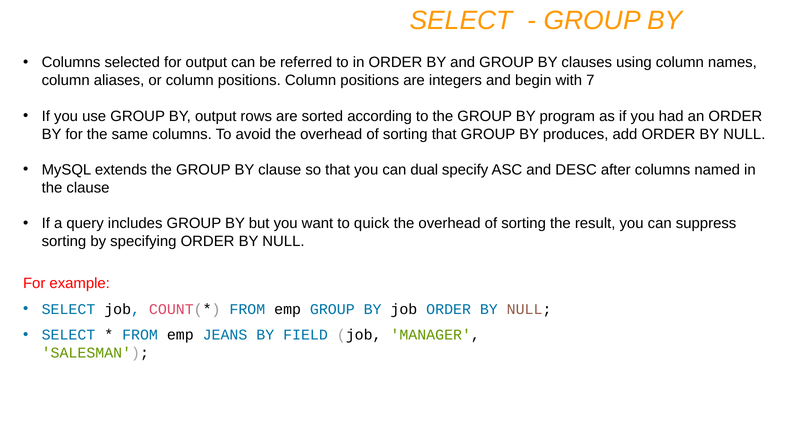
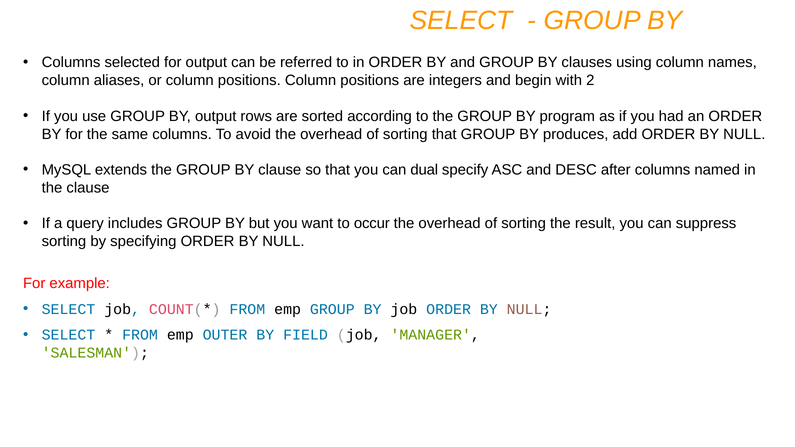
7: 7 -> 2 (590, 80)
quick: quick -> occur (372, 224)
JEANS: JEANS -> OUTER (225, 335)
